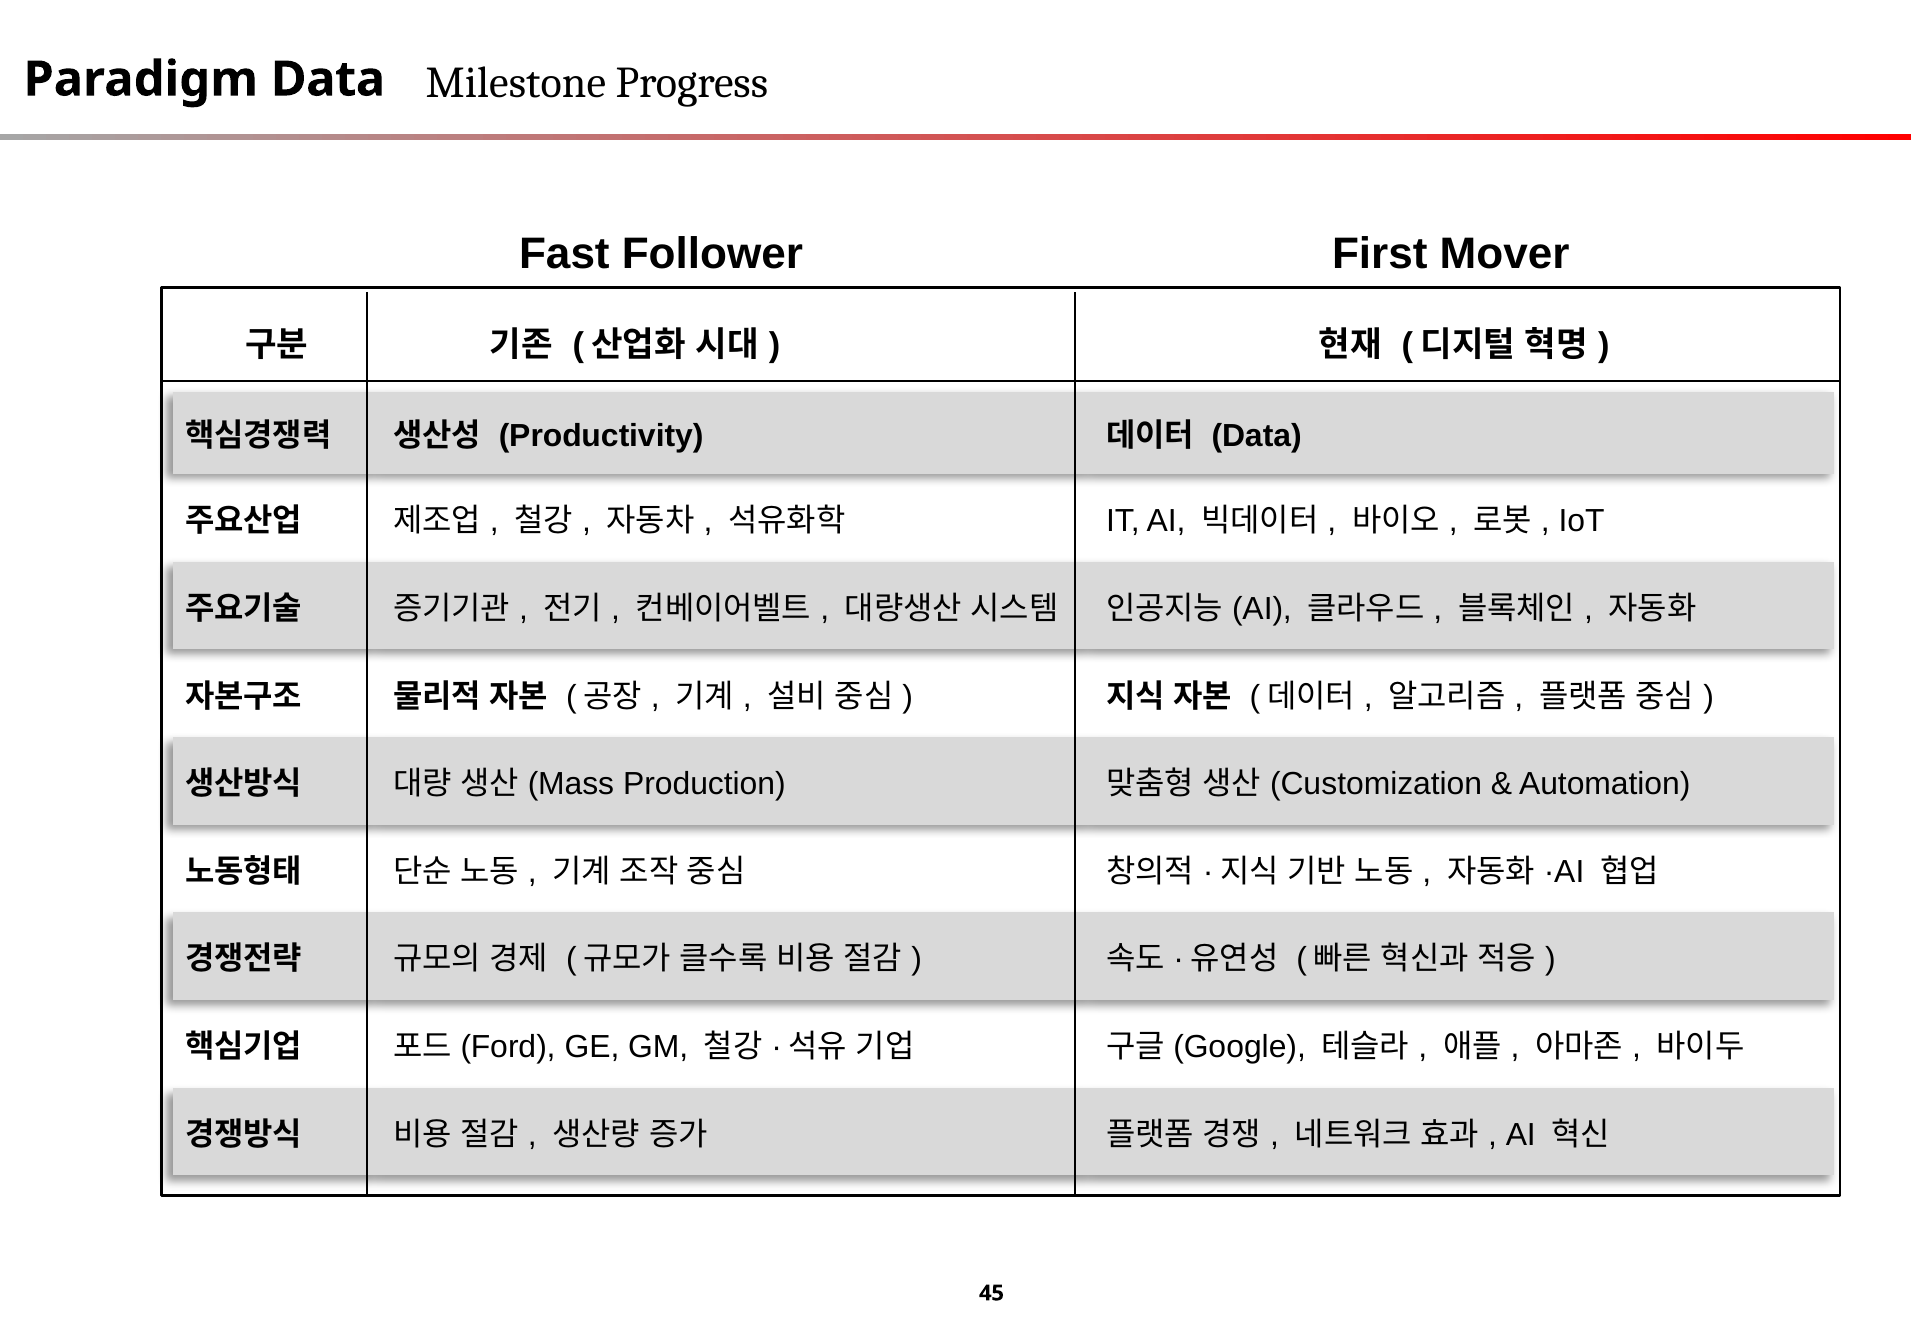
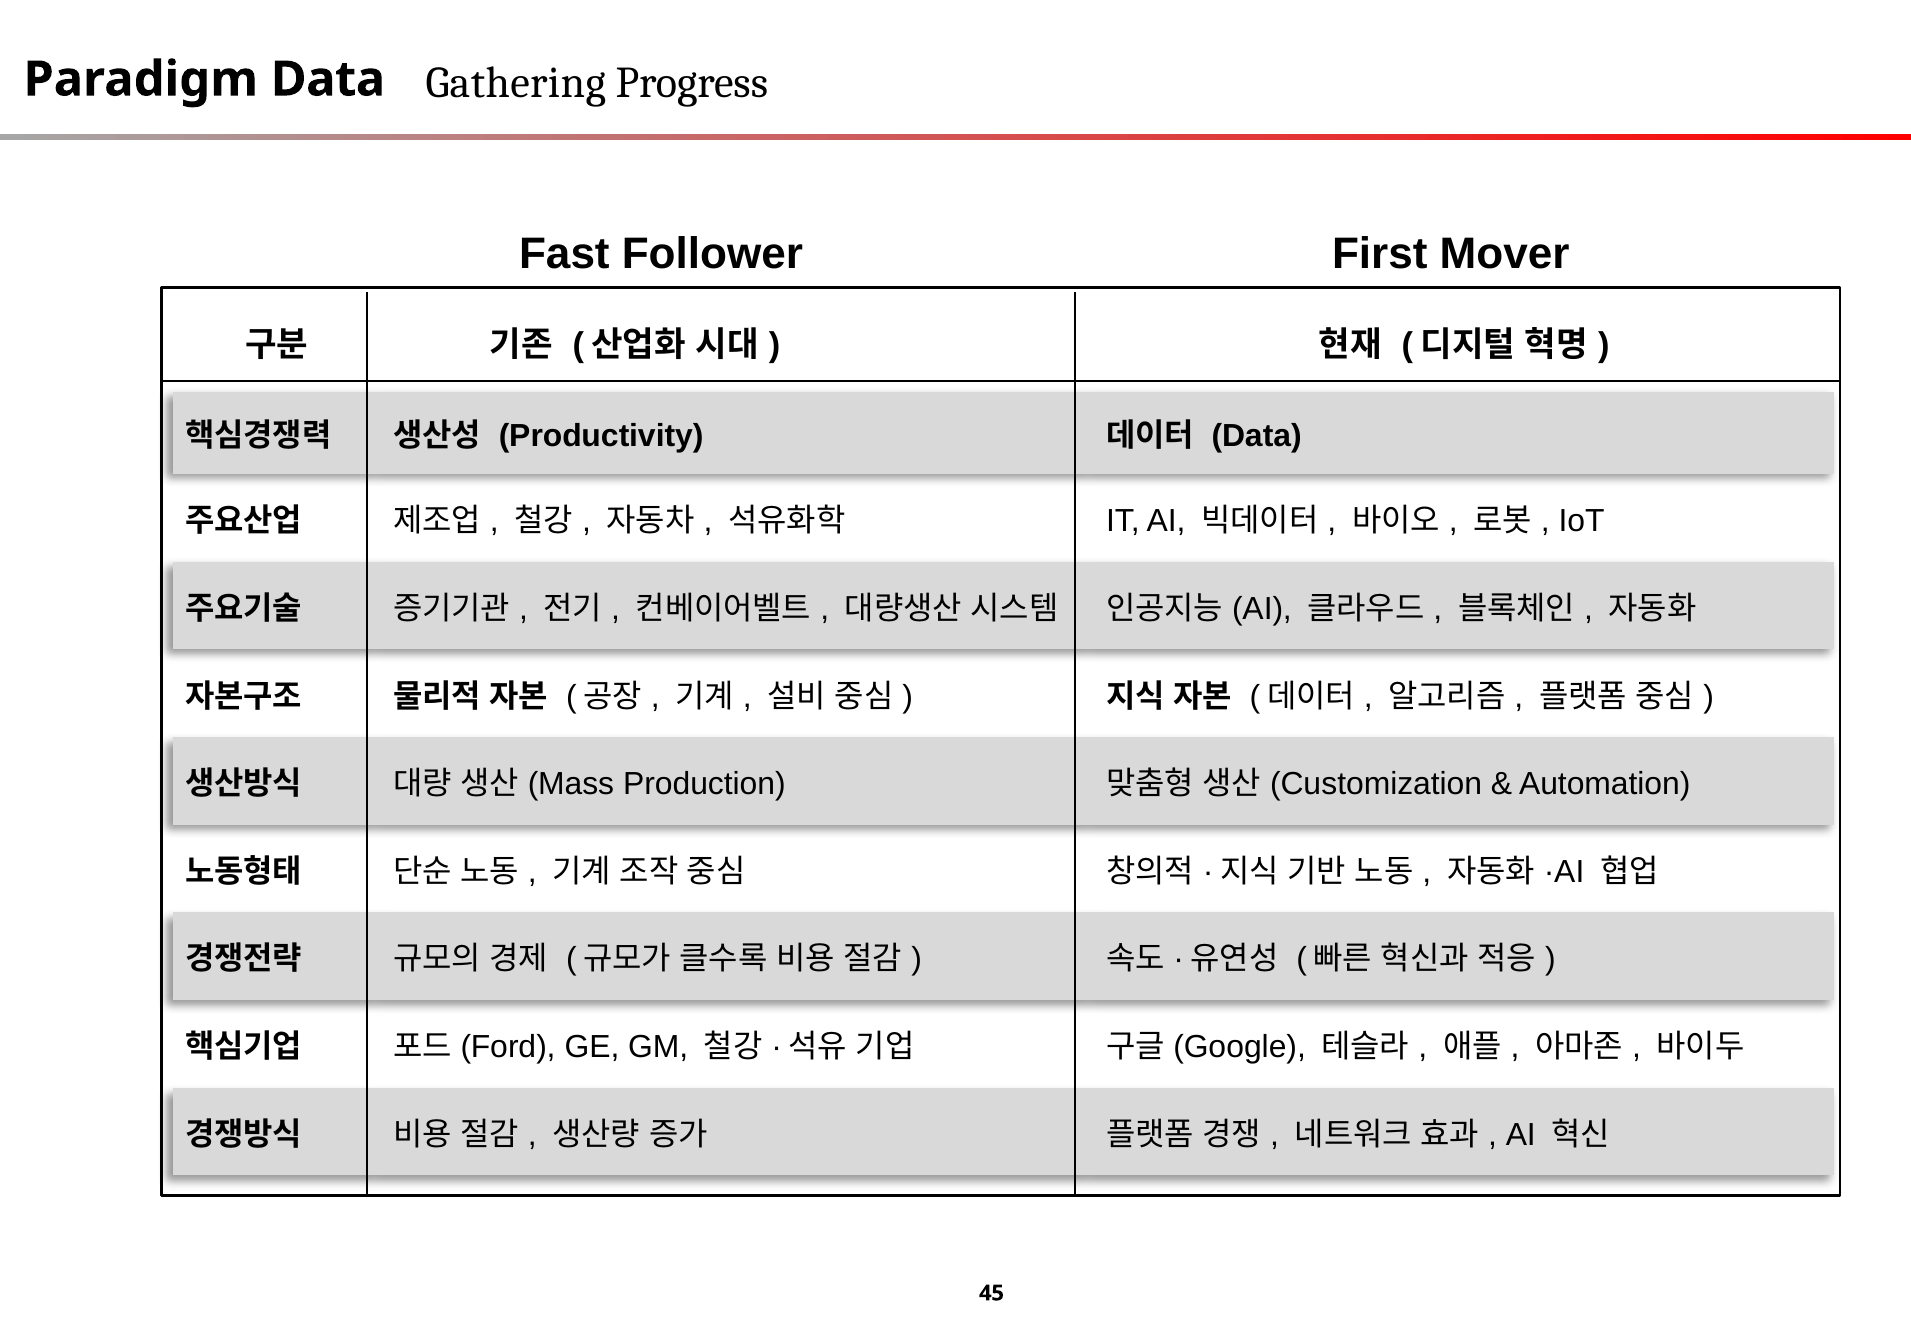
Milestone: Milestone -> Gathering (516, 83)
